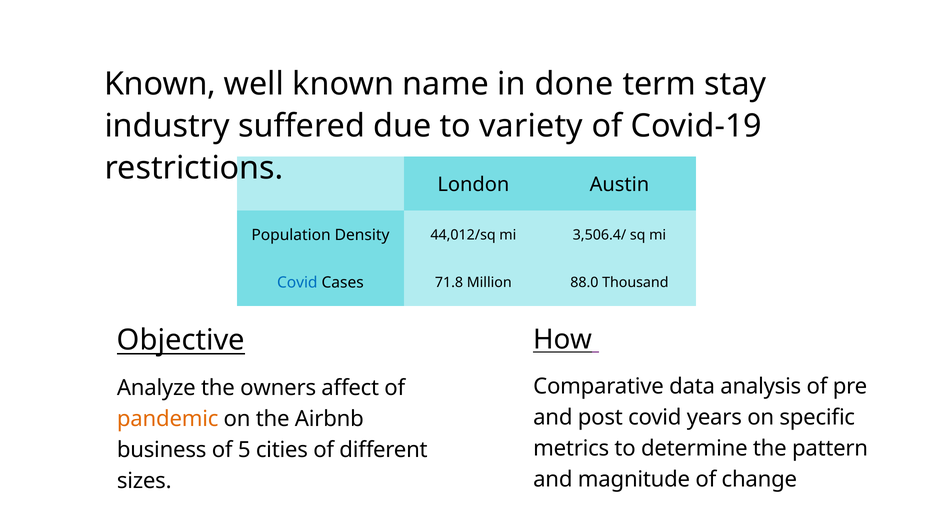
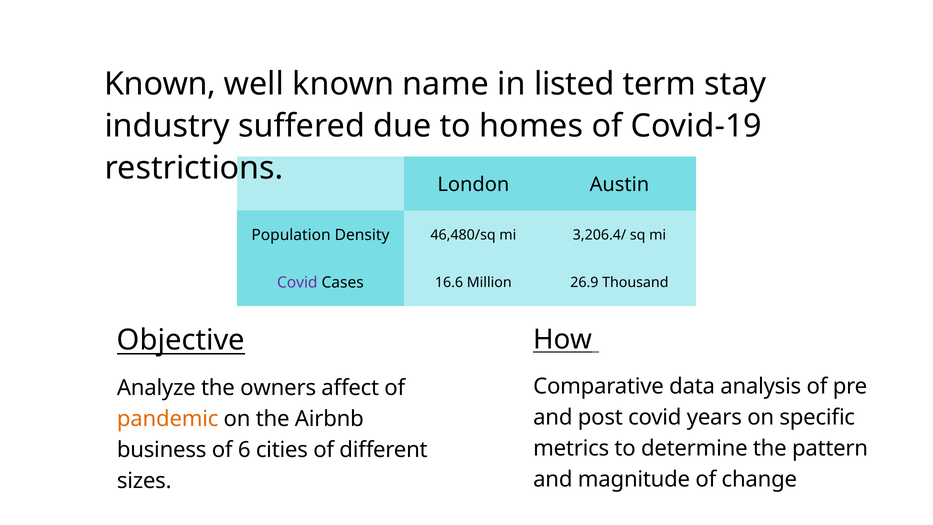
done: done -> listed (574, 84)
variety: variety -> homes (531, 126)
44,012/sq: 44,012/sq -> 46,480/sq (463, 235)
3,506.4/: 3,506.4/ -> 3,206.4/ (599, 235)
Covid colour: blue -> purple (297, 283)
71.8: 71.8 -> 16.6 (449, 283)
88.0: 88.0 -> 26.9 (584, 283)
5: 5 -> 6 (244, 450)
